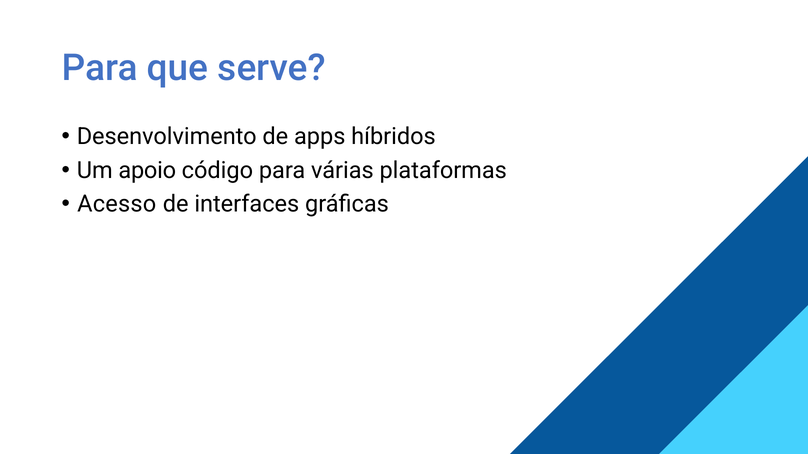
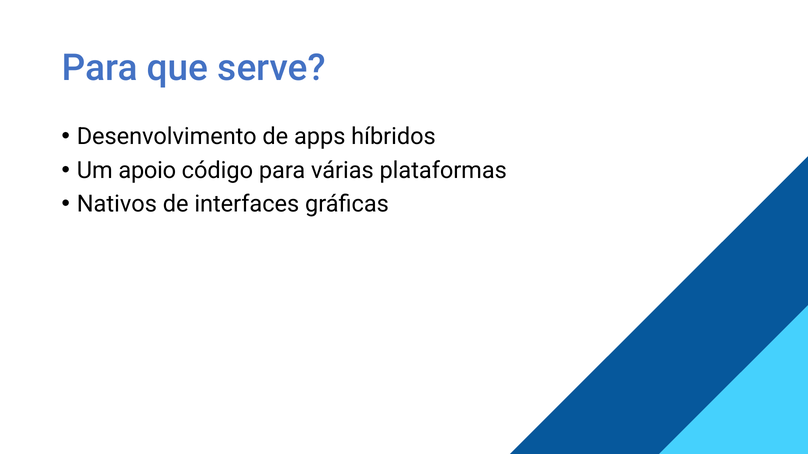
Acesso: Acesso -> Nativos (117, 204)
